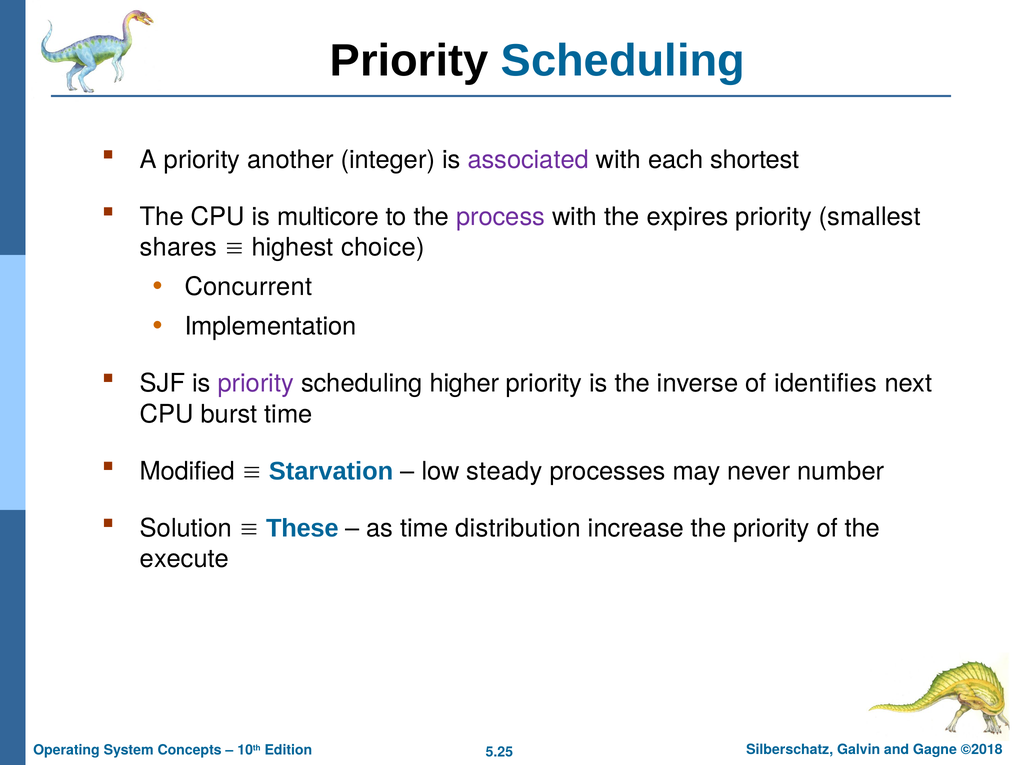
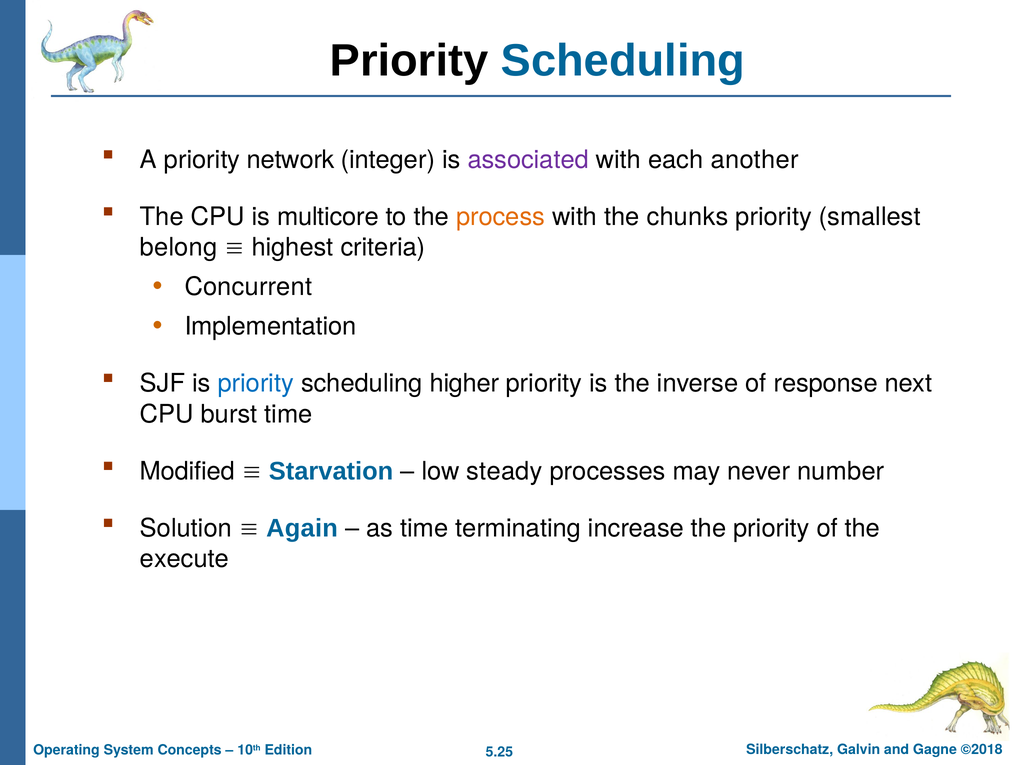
another: another -> network (291, 160)
shortest: shortest -> another (755, 160)
process colour: purple -> orange (501, 217)
expires: expires -> chunks (687, 217)
shares: shares -> belong (179, 247)
choice: choice -> criteria (383, 247)
priority colour: purple -> blue (256, 383)
identifies: identifies -> response (826, 383)
These: These -> Again (302, 528)
distribution: distribution -> terminating (518, 528)
